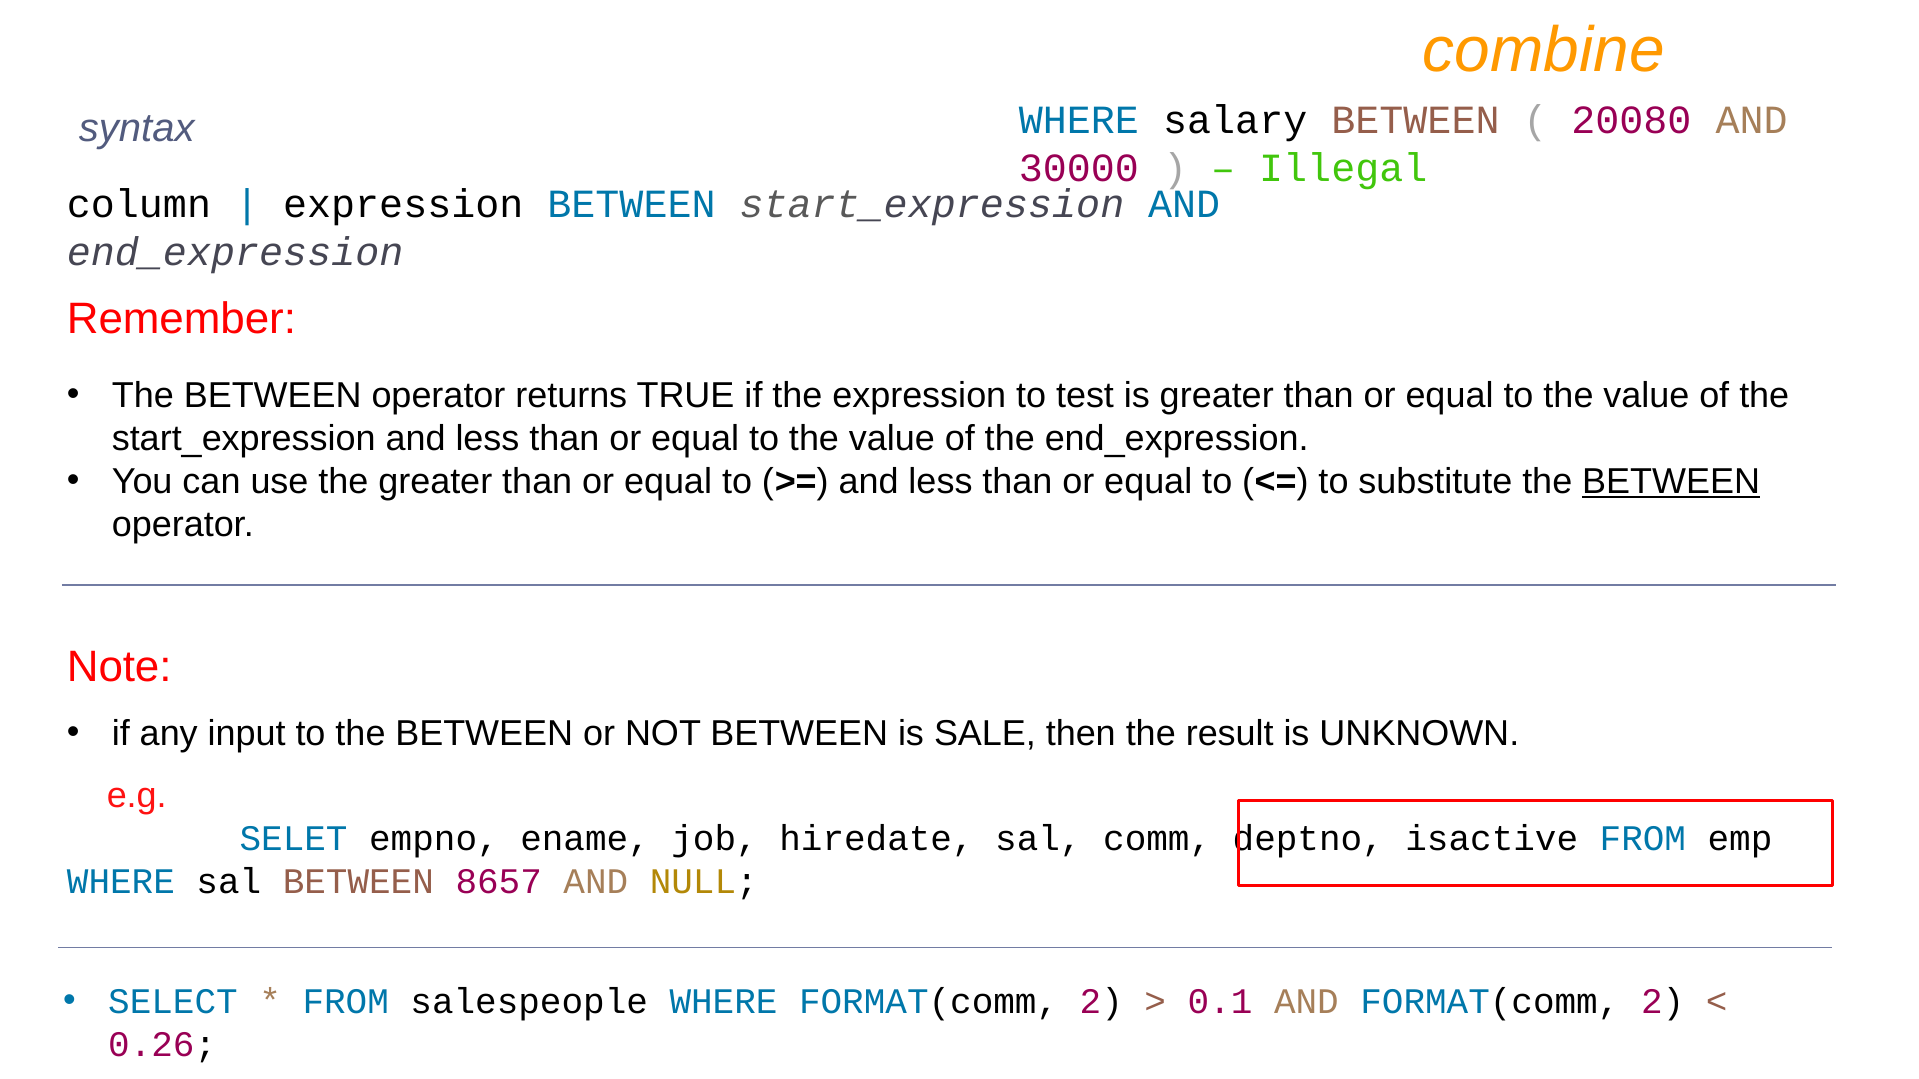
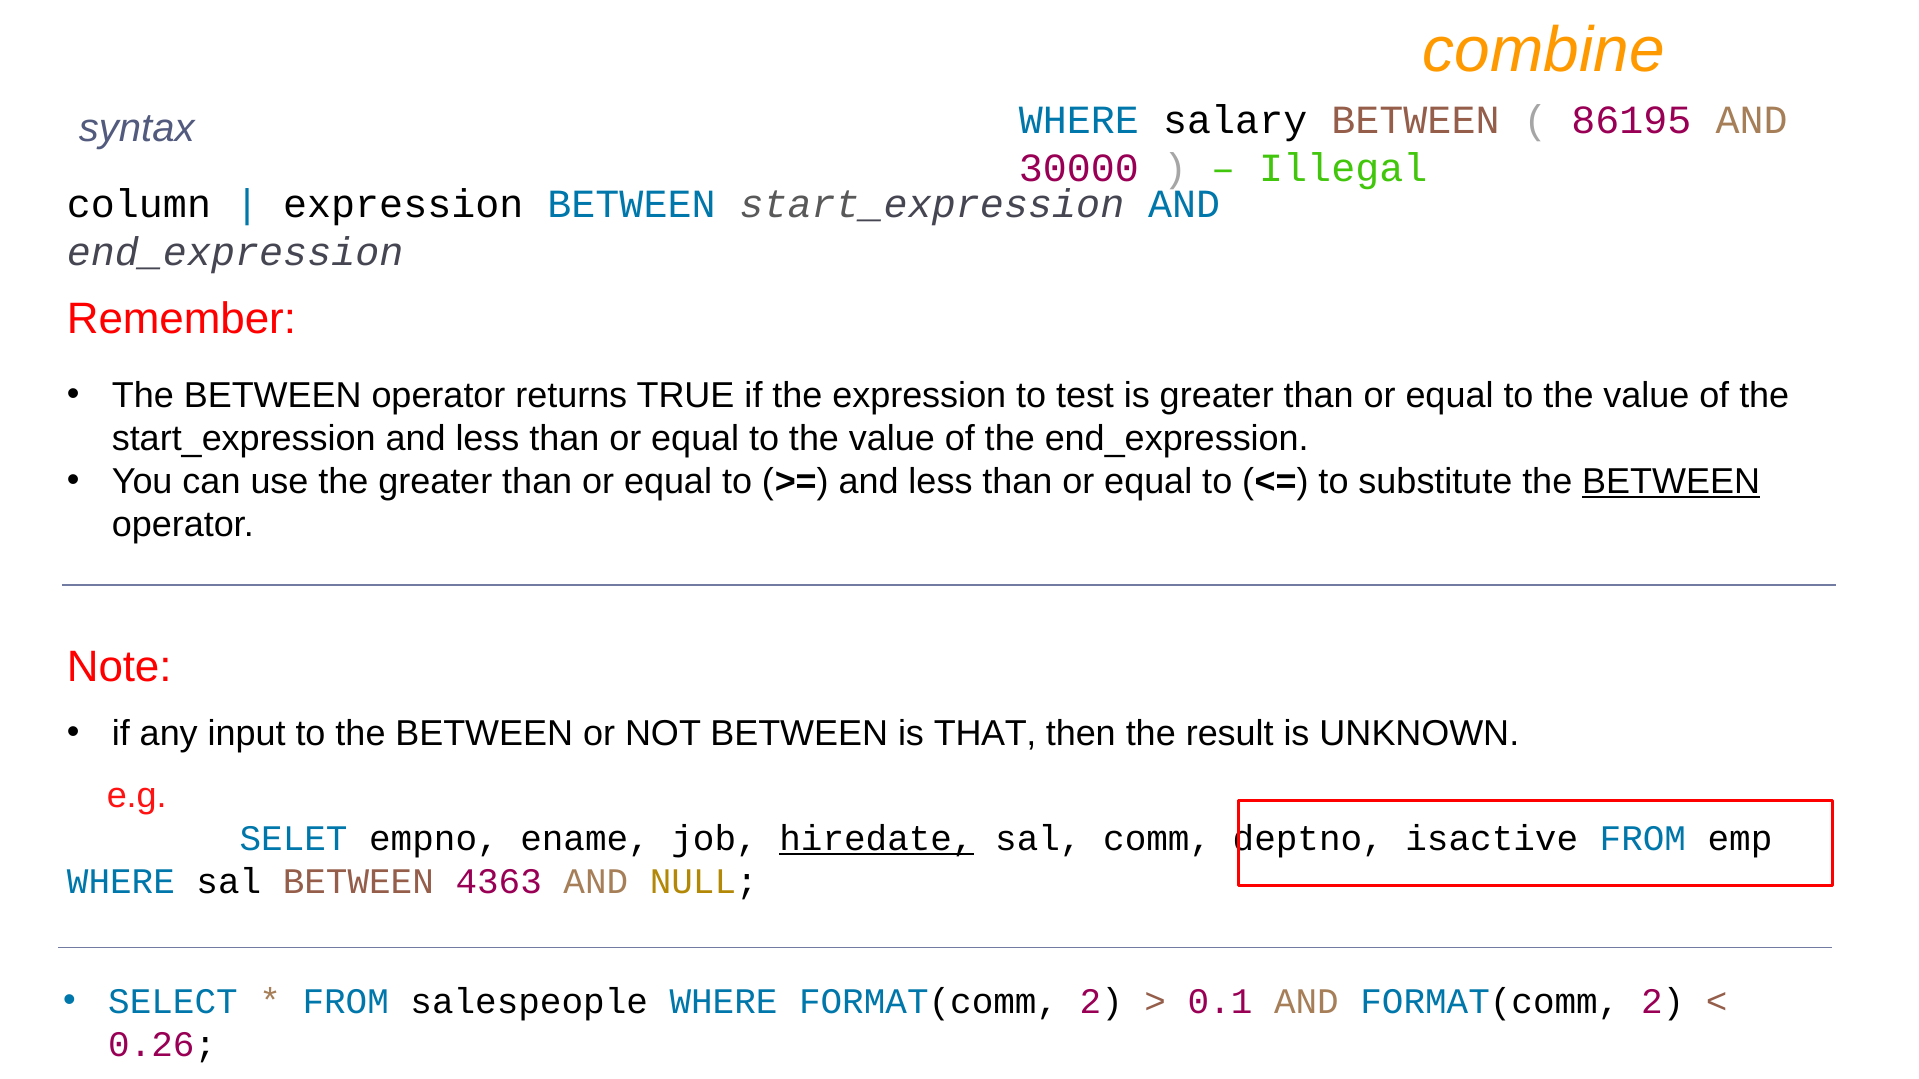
20080: 20080 -> 86195 (1631, 120)
SALE: SALE -> THAT (985, 733)
hiredate underline: none -> present (876, 839)
8657: 8657 -> 4363 (499, 882)
